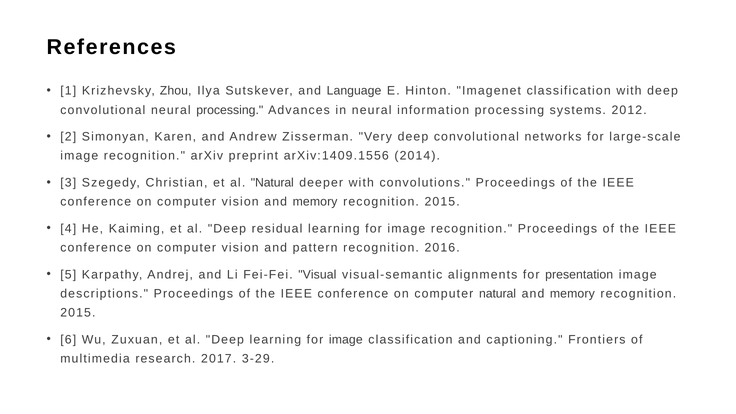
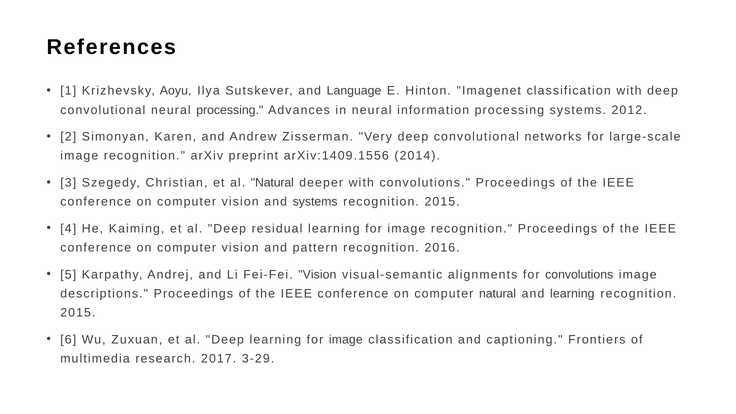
Zhou: Zhou -> Aoyu (176, 91)
vision and memory: memory -> systems (315, 202)
Fei-Fei Visual: Visual -> Vision (317, 275)
for presentation: presentation -> convolutions (579, 275)
memory: memory -> learning (572, 294)
